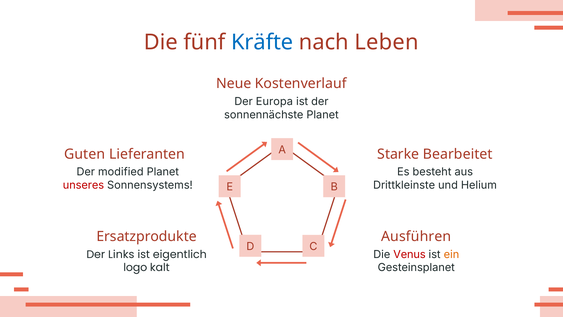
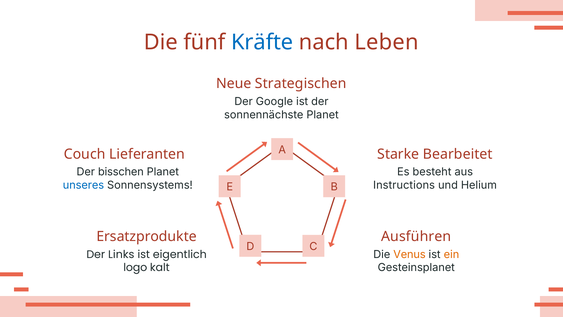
Kostenverlauf: Kostenverlauf -> Strategischen (301, 83)
Europa: Europa -> Google (274, 102)
Guten: Guten -> Couch (85, 154)
modified: modified -> bisschen (121, 172)
unseres colour: red -> blue (83, 185)
Drittkleinste: Drittkleinste -> Instructions (404, 185)
Venus colour: red -> orange (409, 254)
